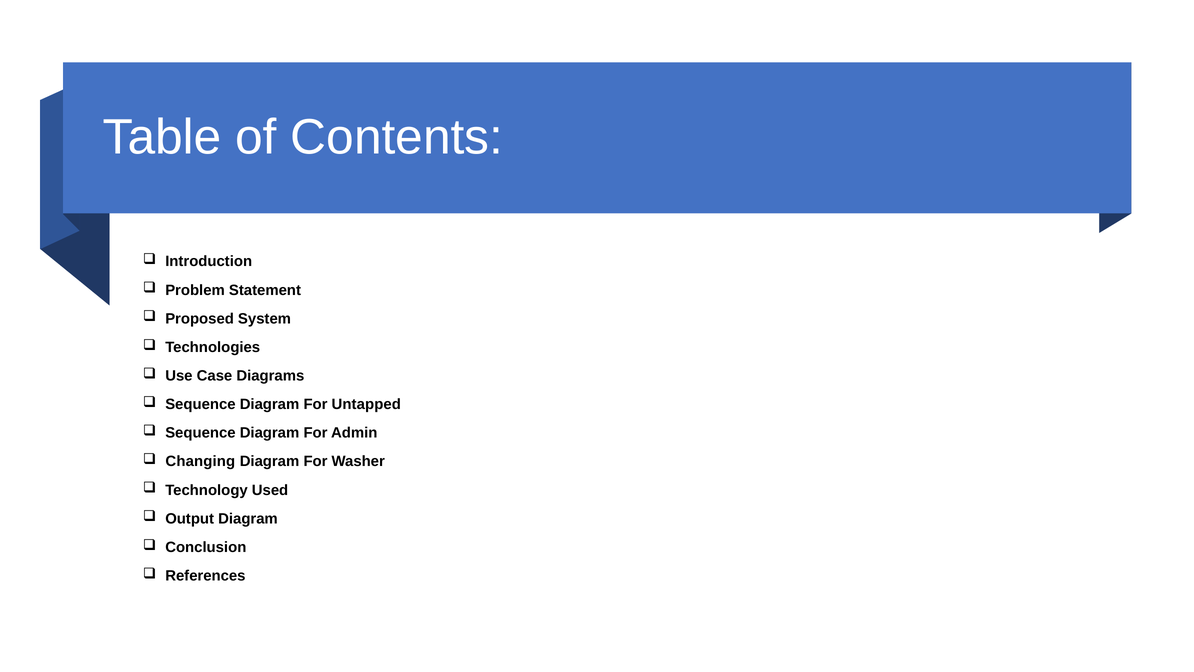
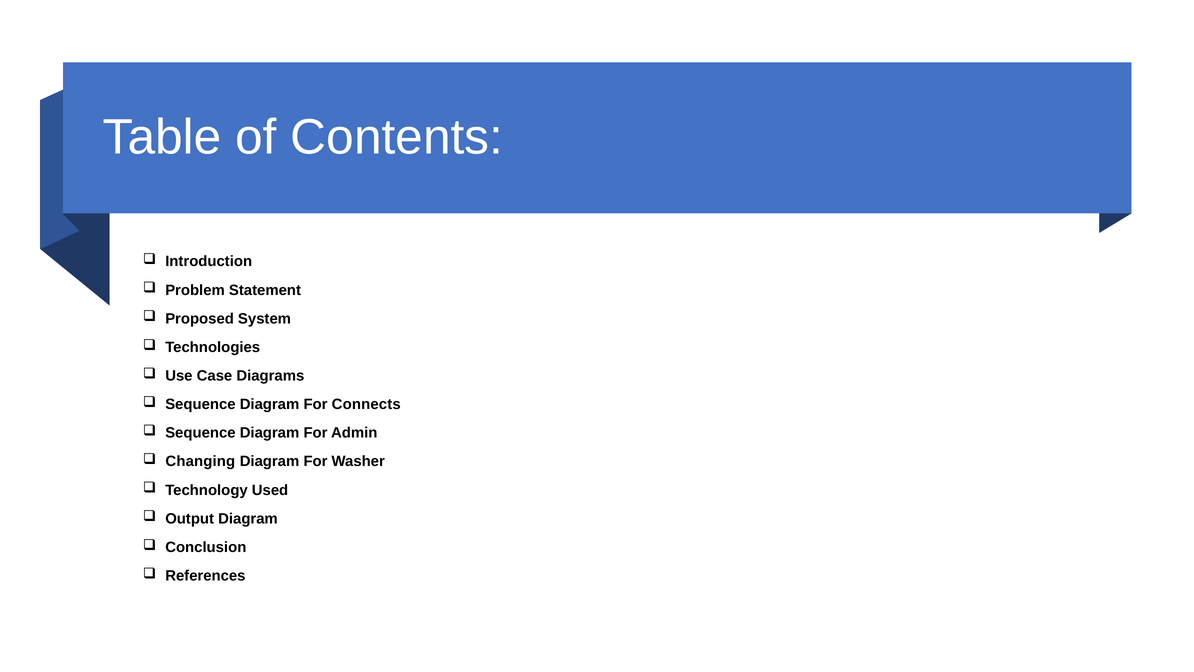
Untapped: Untapped -> Connects (366, 404)
